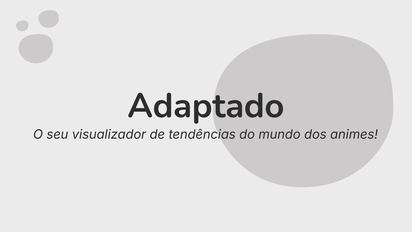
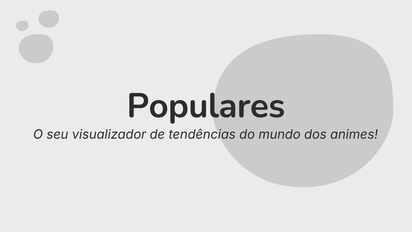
Adaptado: Adaptado -> Populares (206, 106)
